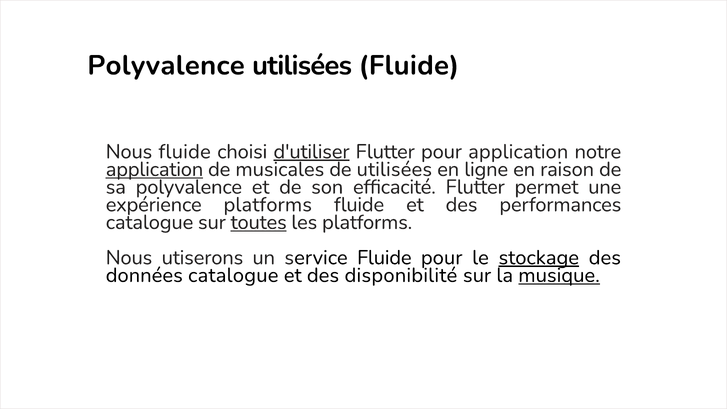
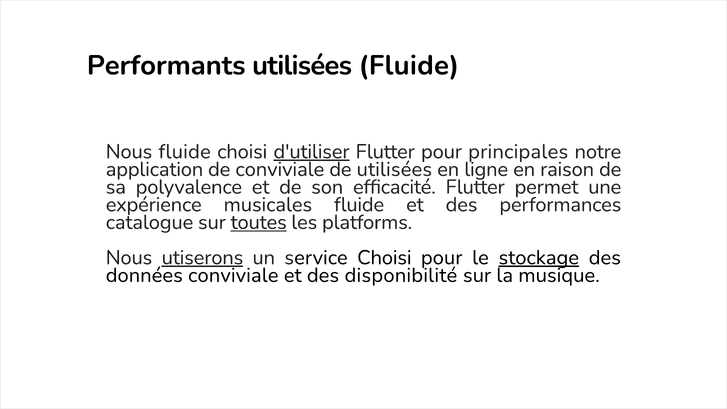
Polyvalence: Polyvalence -> Performants (166, 65)
pour application: application -> principales (518, 152)
application underline: present -> none (154, 169)
de musicales: musicales -> conviviale (280, 169)
expérience platforms: platforms -> musicales (268, 205)
utiserons underline: none -> present (202, 258)
service Fluide: Fluide -> Choisi (384, 258)
données catalogue: catalogue -> conviviale (233, 275)
musique underline: present -> none (559, 275)
